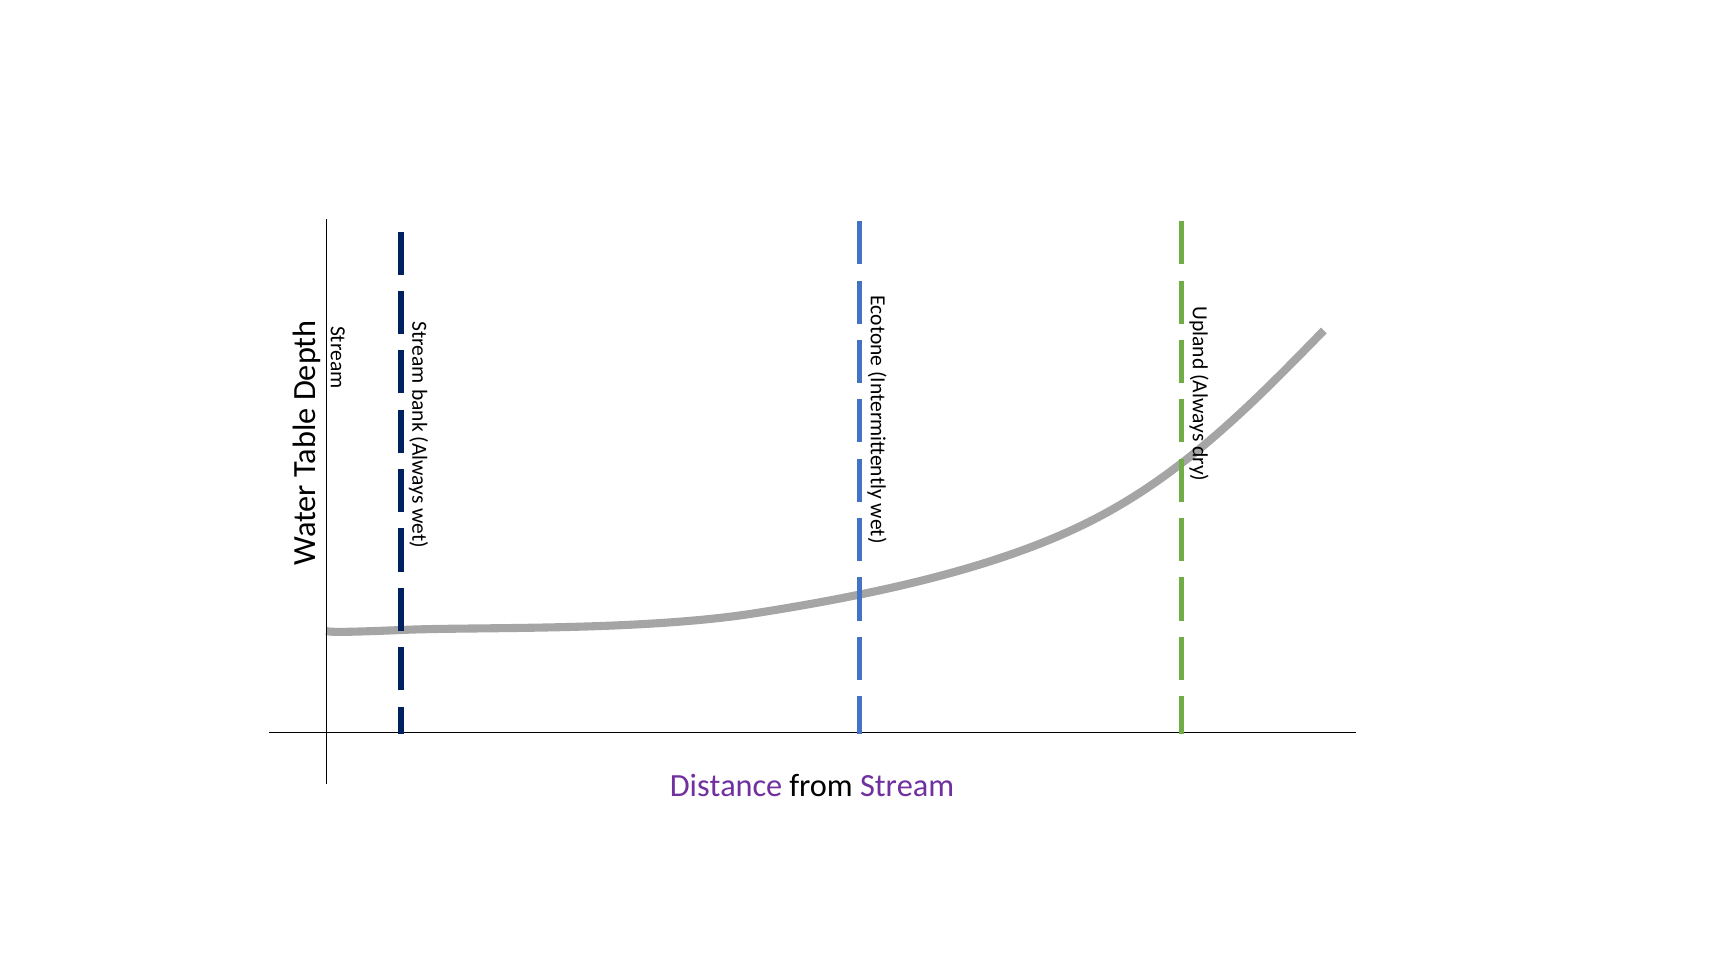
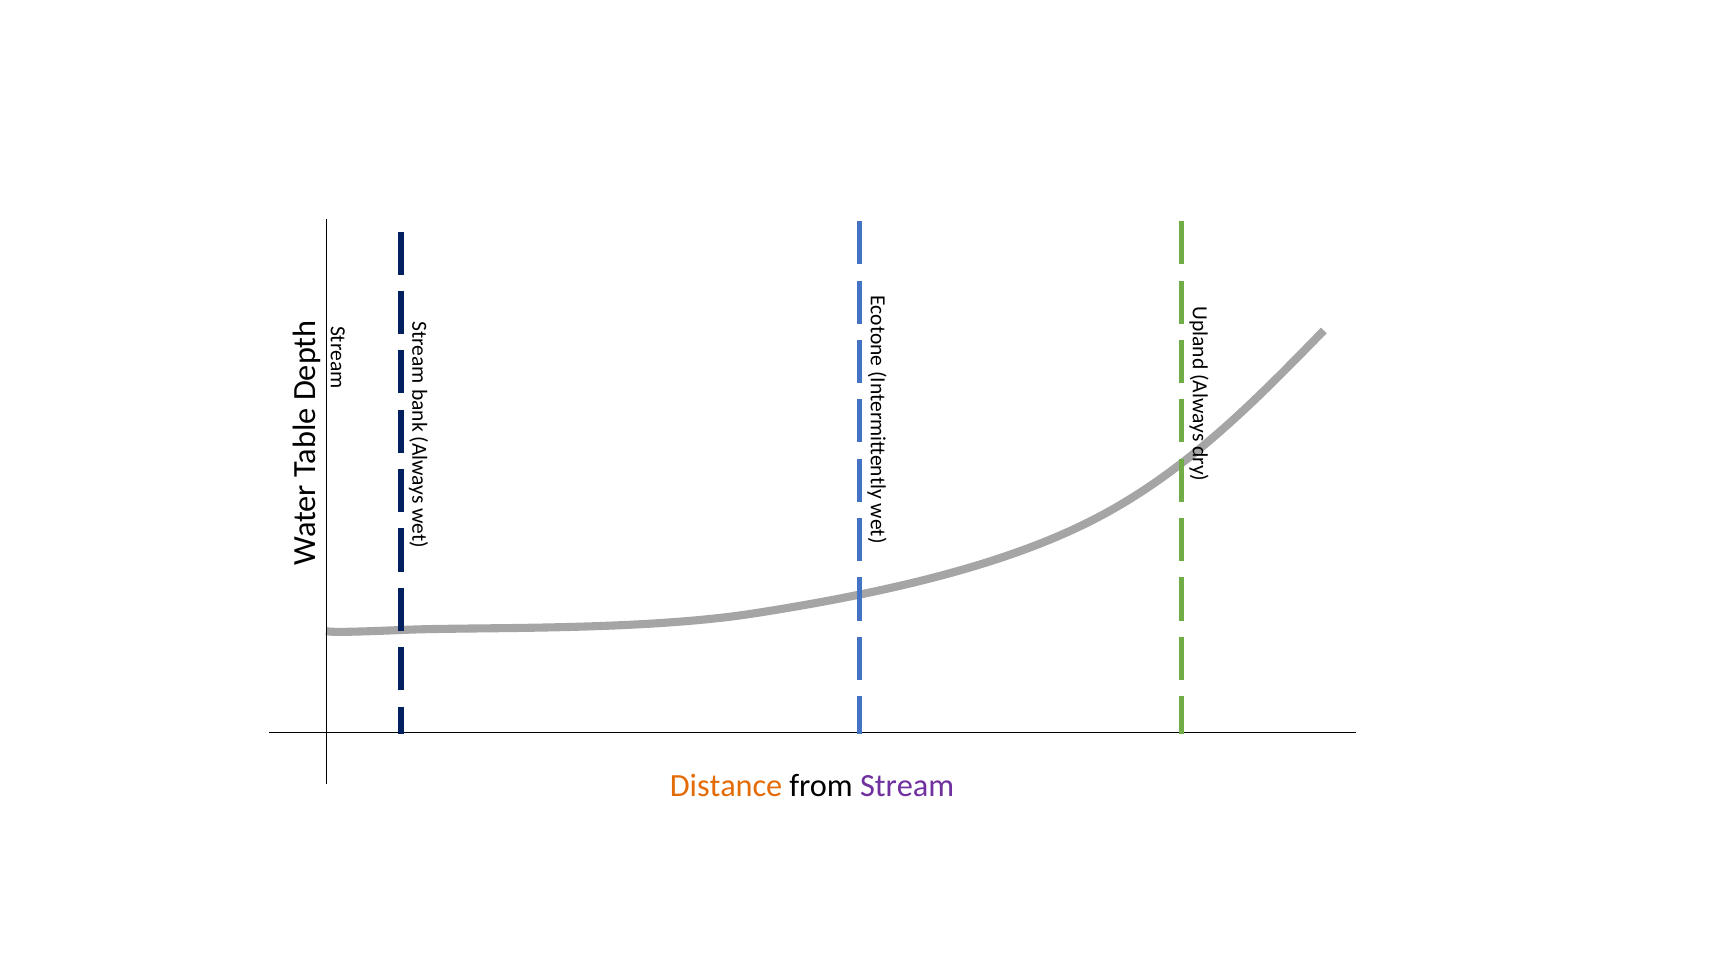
Distance colour: purple -> orange (726, 786)
